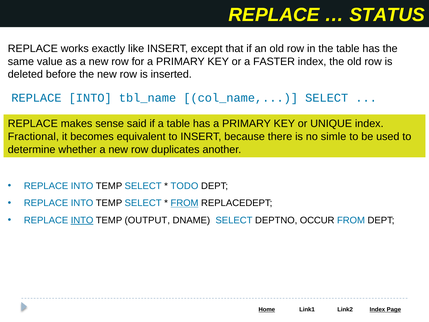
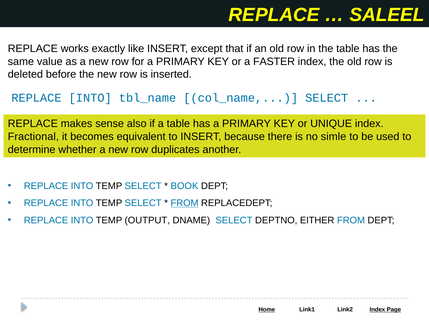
STATUS: STATUS -> SALEEL (387, 15)
said: said -> also (137, 124)
TODO: TODO -> BOOK (184, 186)
INTO underline: present -> none (82, 220)
OCCUR: OCCUR -> EITHER (317, 220)
